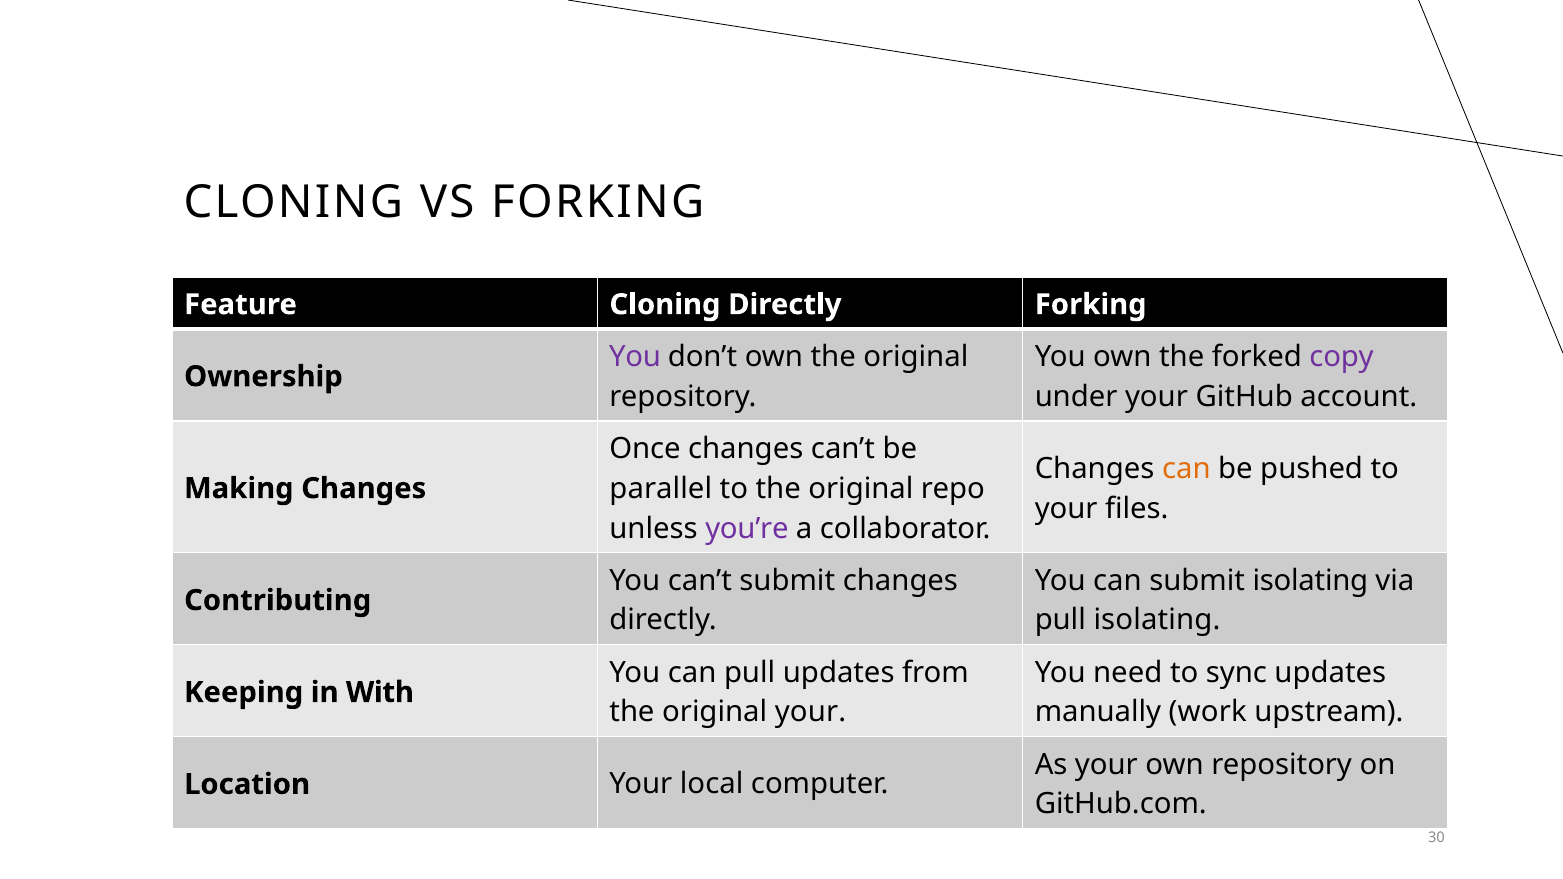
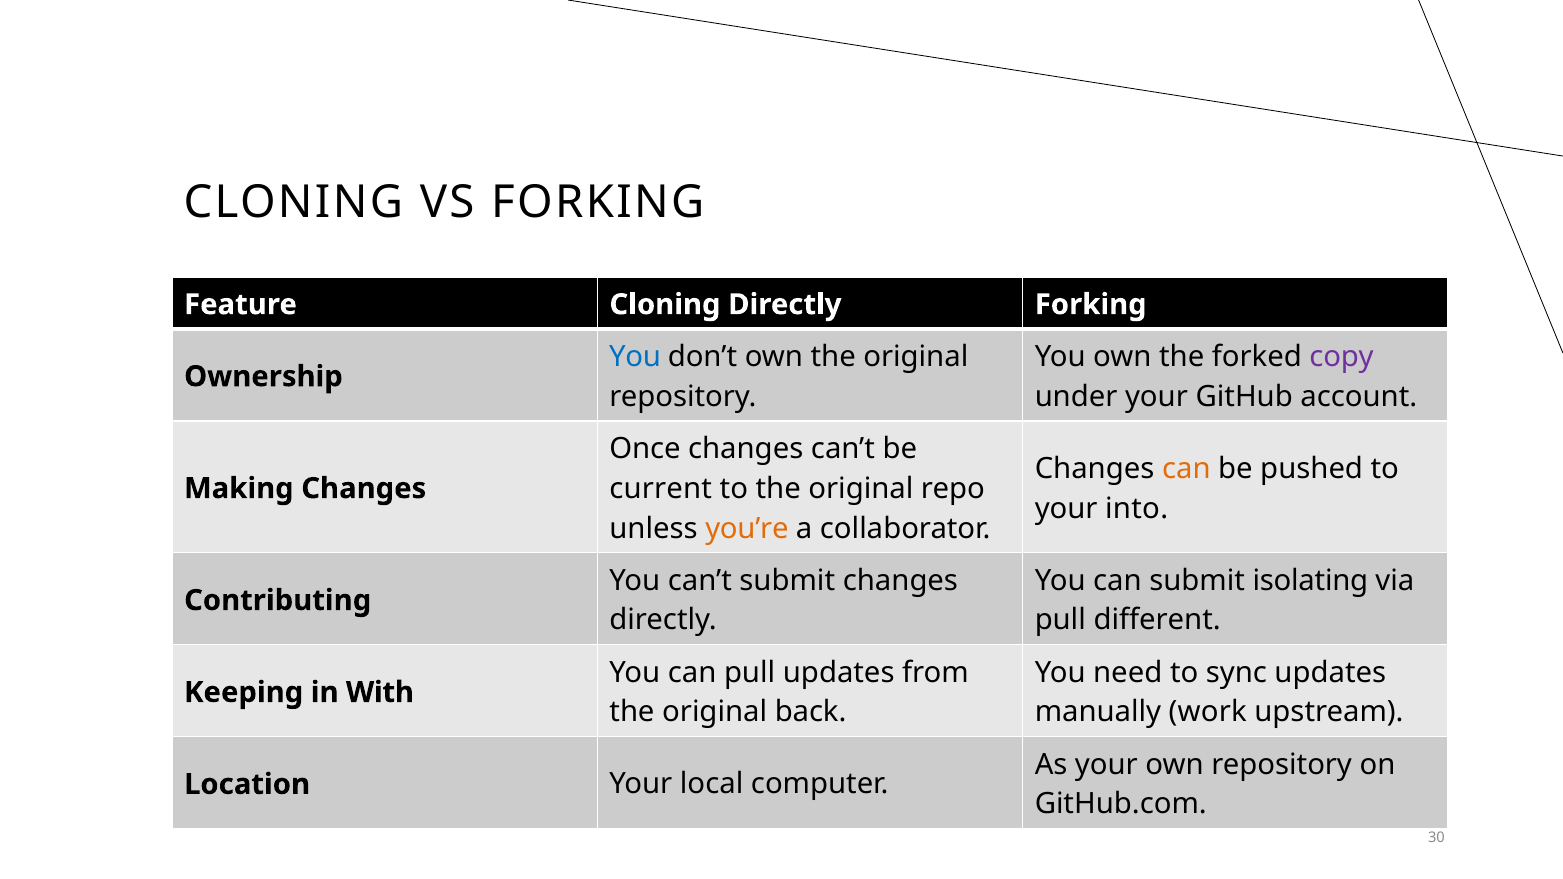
You colour: purple -> blue (635, 357)
parallel: parallel -> current (661, 489)
files: files -> into (1137, 509)
you’re colour: purple -> orange (747, 528)
pull isolating: isolating -> different (1157, 620)
original your: your -> back (811, 712)
